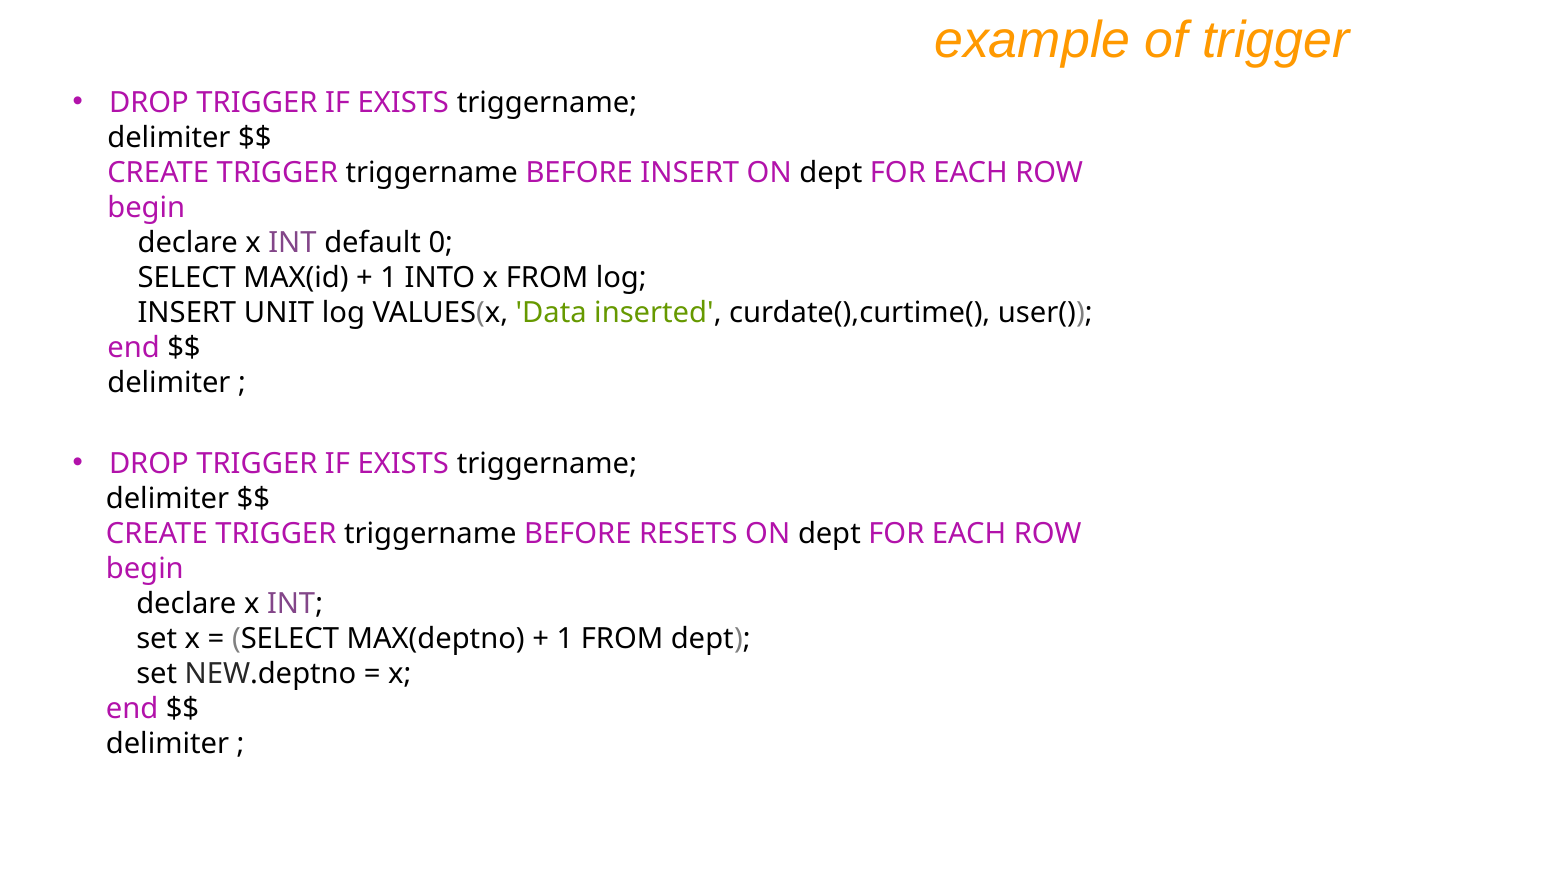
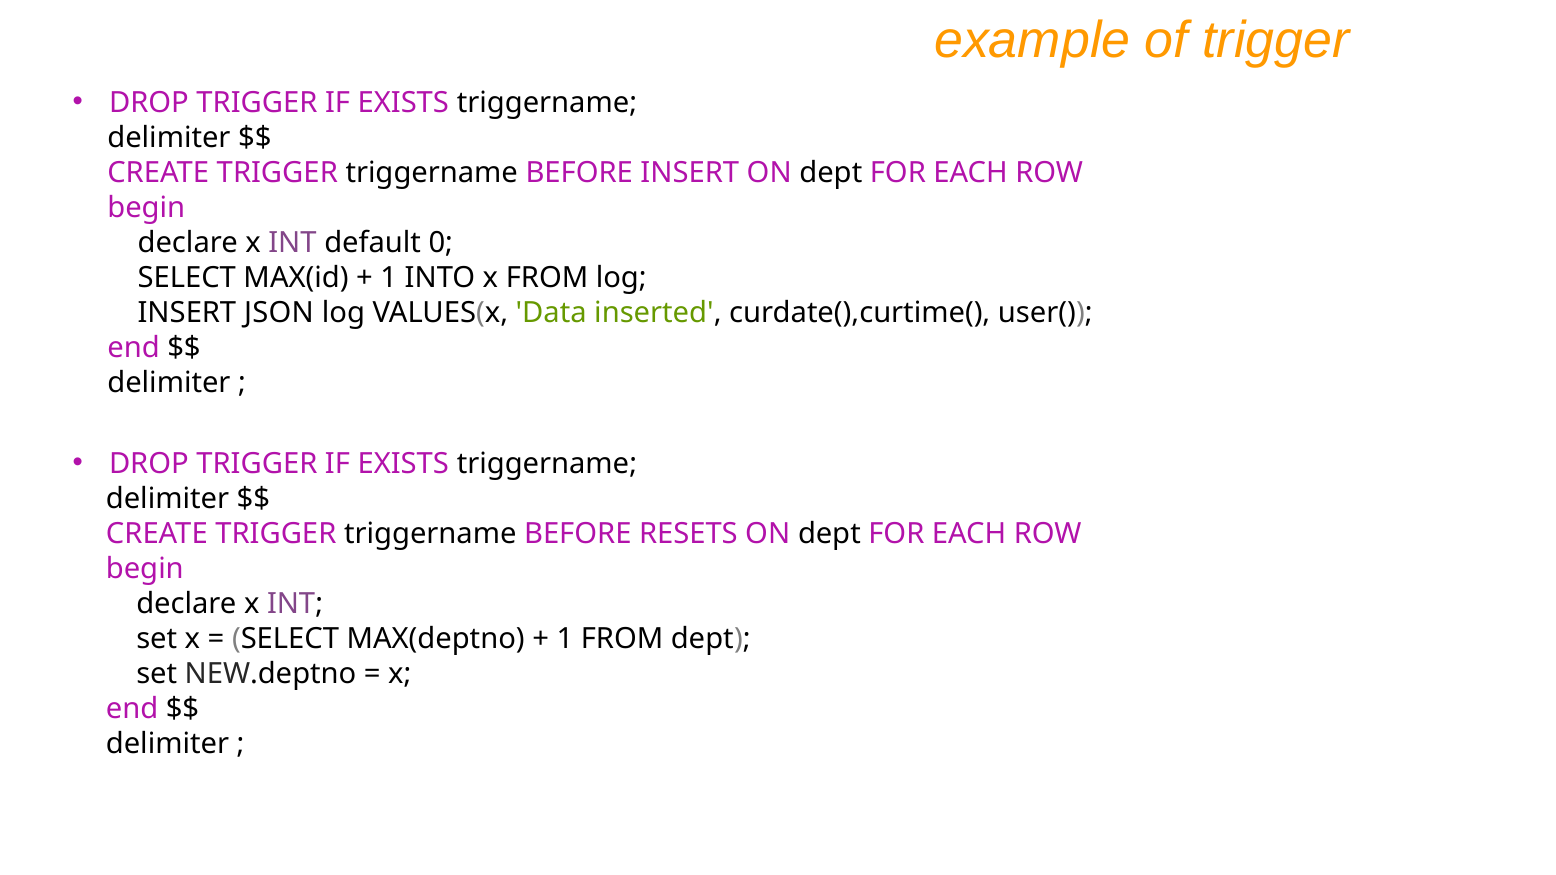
UNIT: UNIT -> JSON (279, 313)
